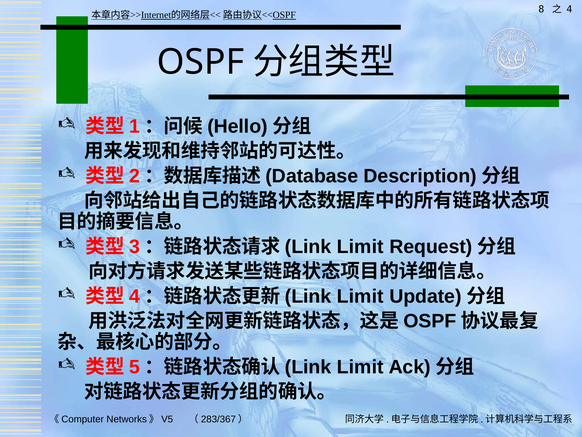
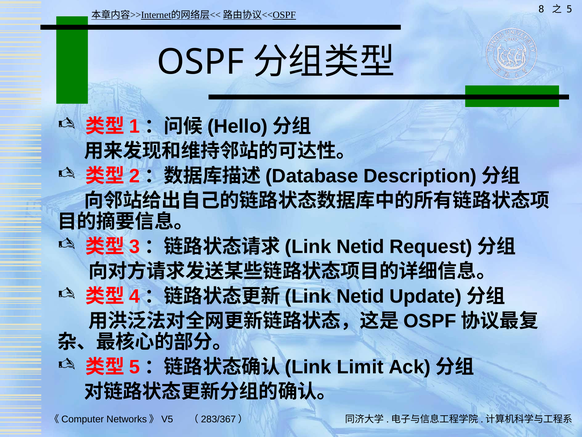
4: 4 -> 5 (569, 9)
Limit: Limit -> Netid (360, 246)
Limit: Limit -> Netid (360, 296)
